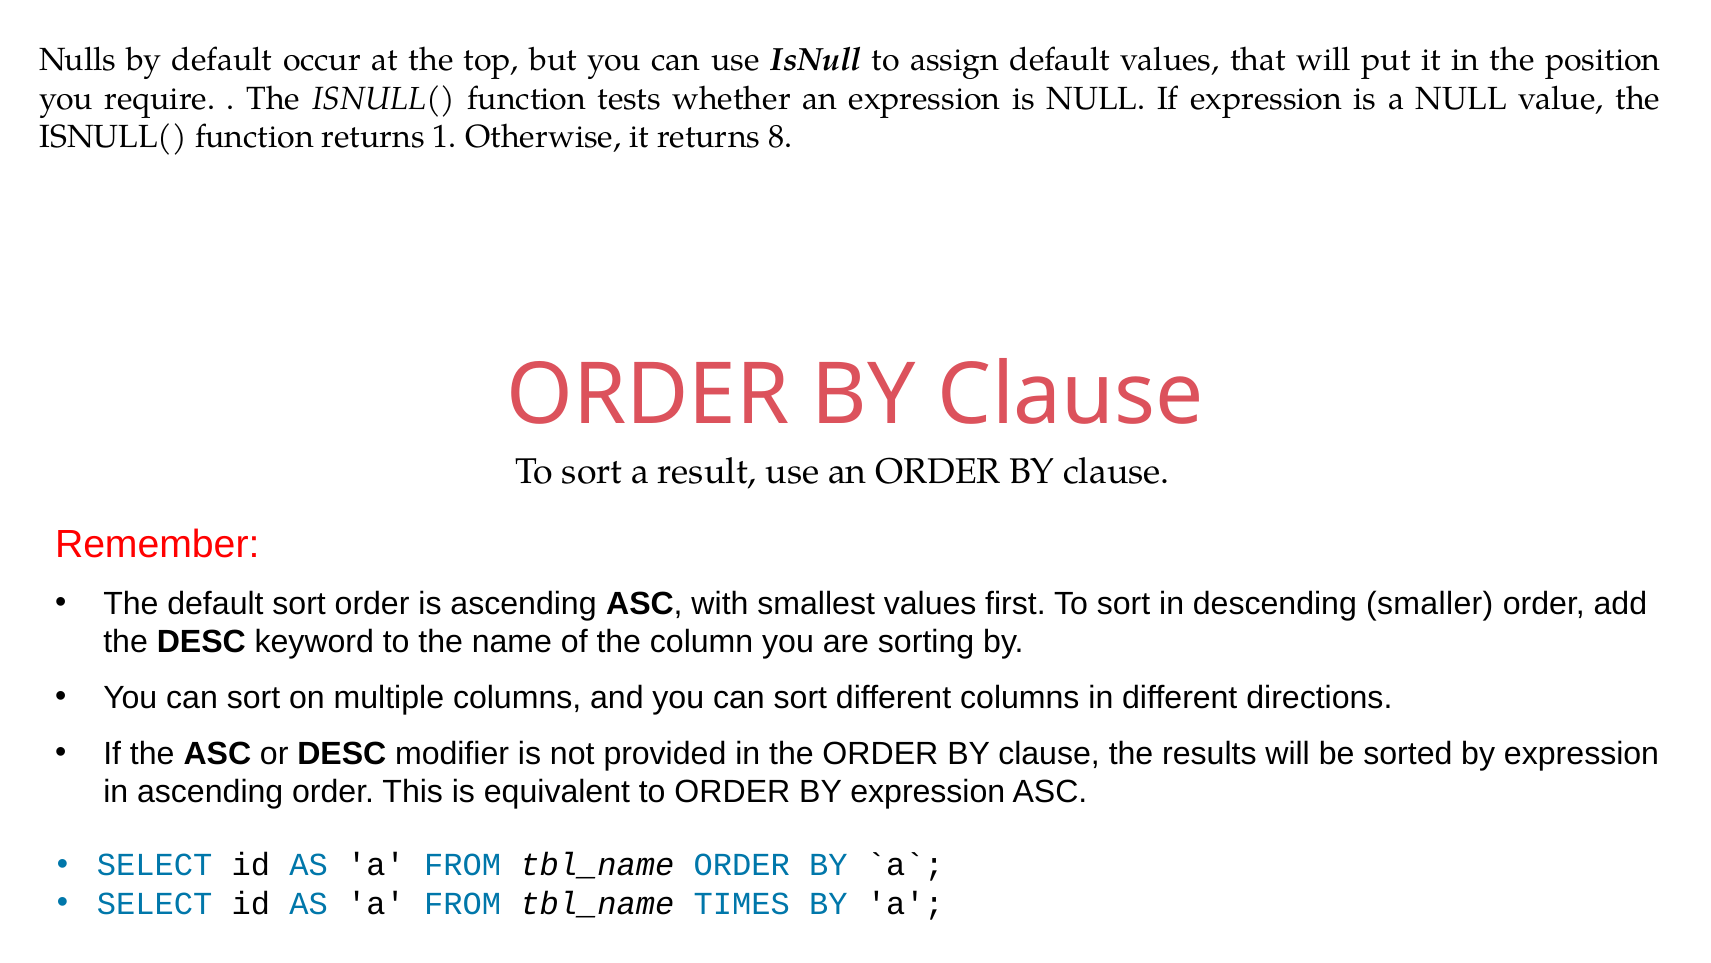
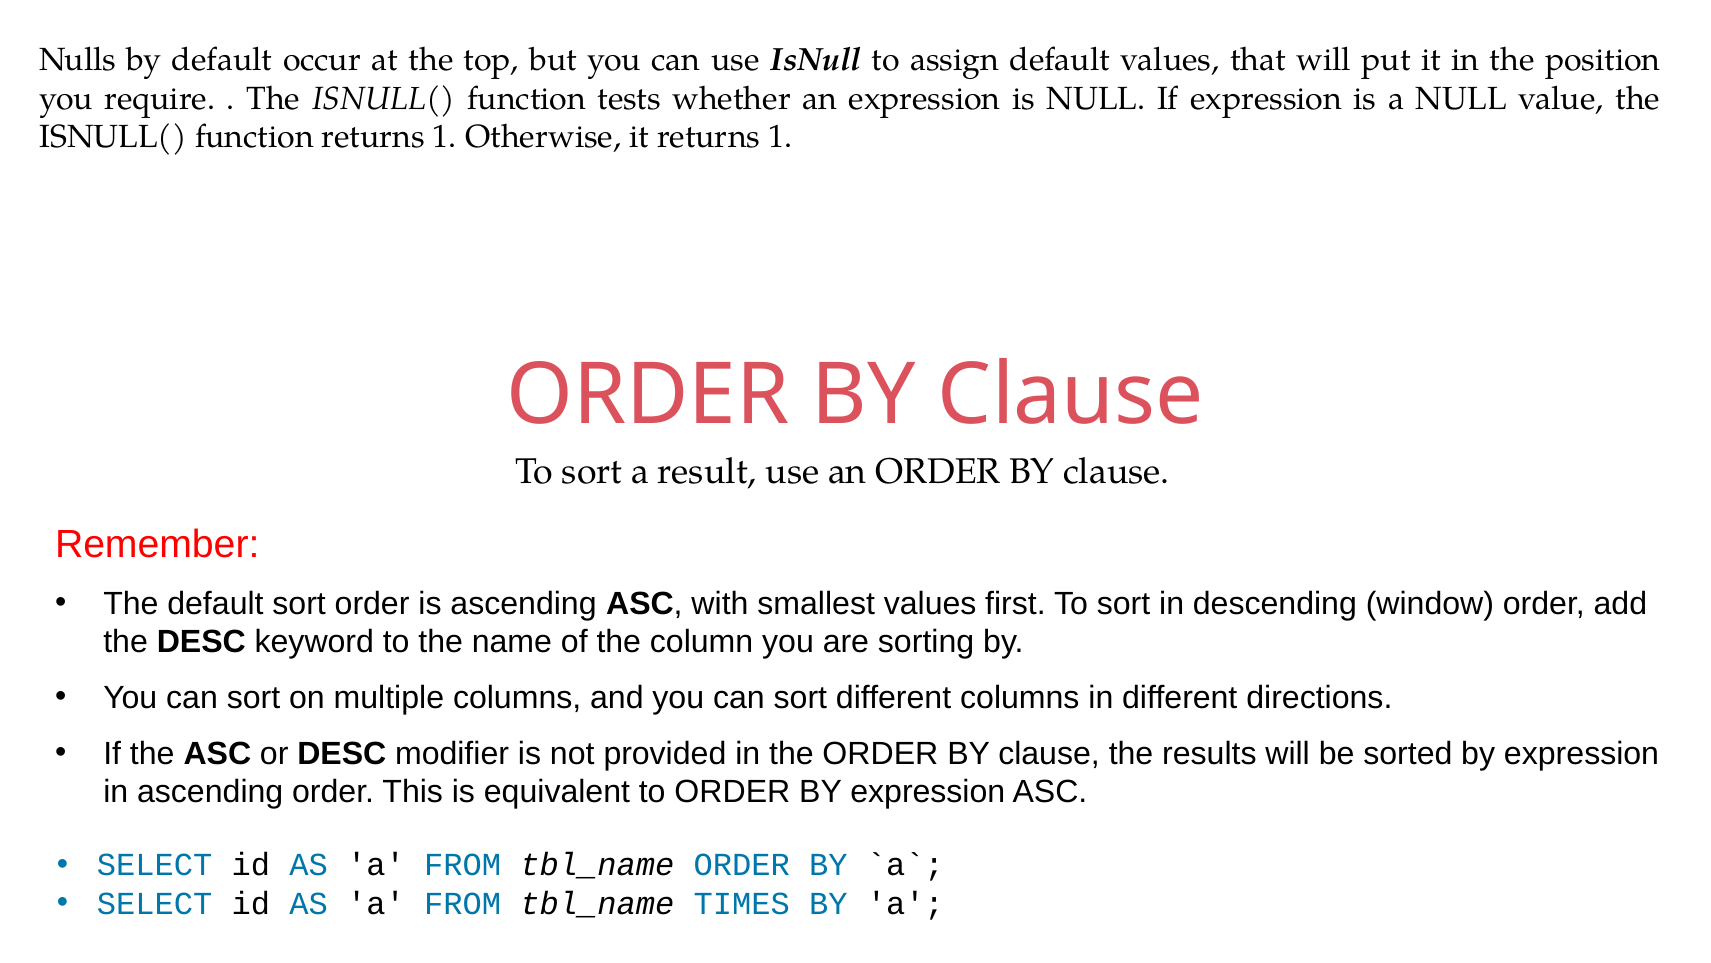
it returns 8: 8 -> 1 (780, 137)
smaller: smaller -> window (1430, 603)
